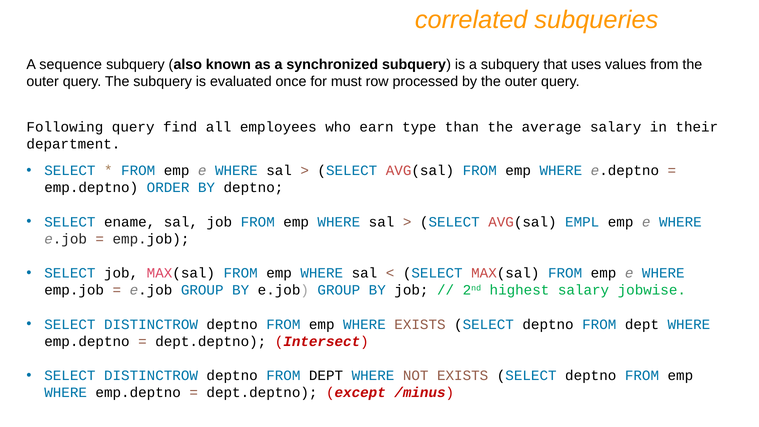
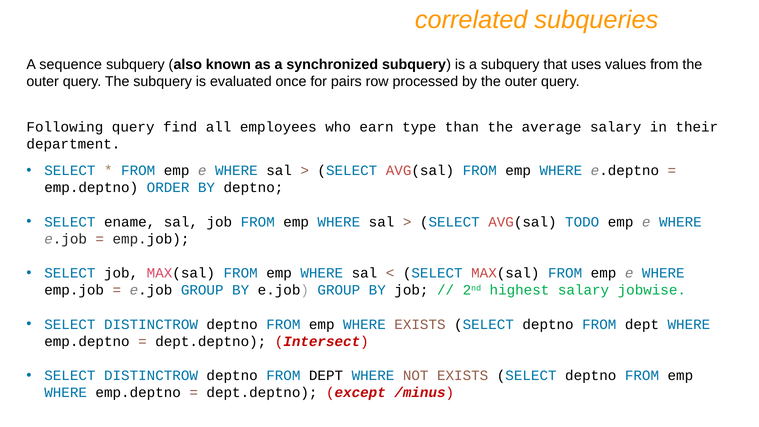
must: must -> pairs (346, 82)
EMPL: EMPL -> TODO (582, 222)
